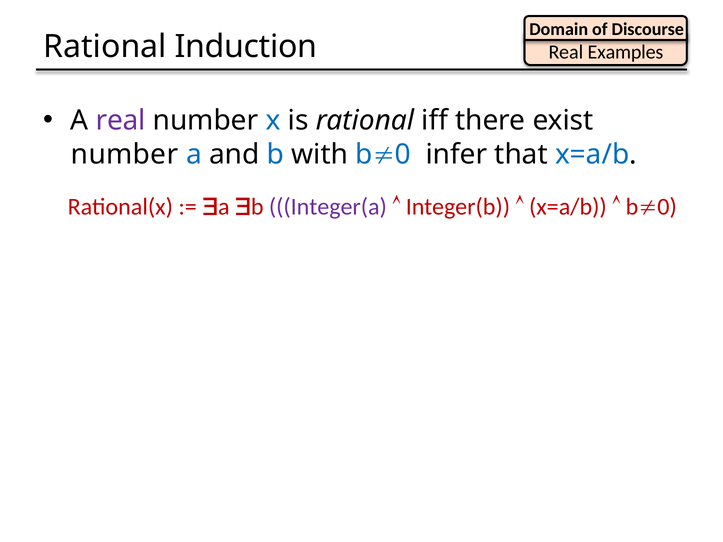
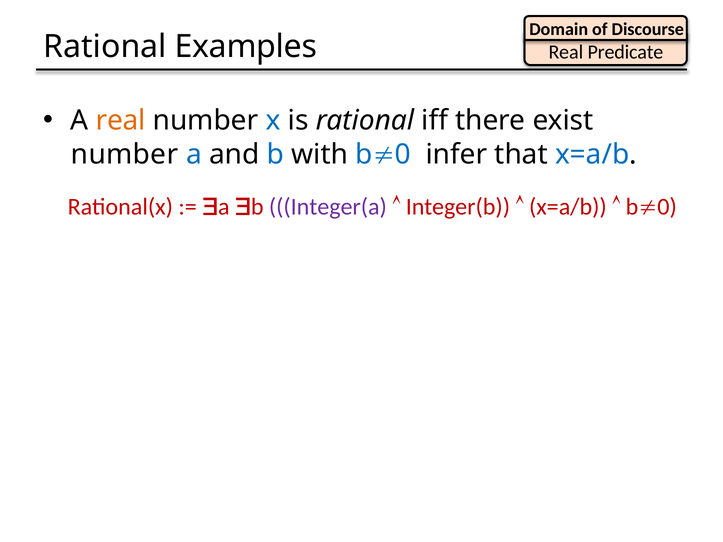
Induction: Induction -> Examples (246, 47)
Examples: Examples -> Predicate (625, 52)
real colour: purple -> orange (121, 121)
